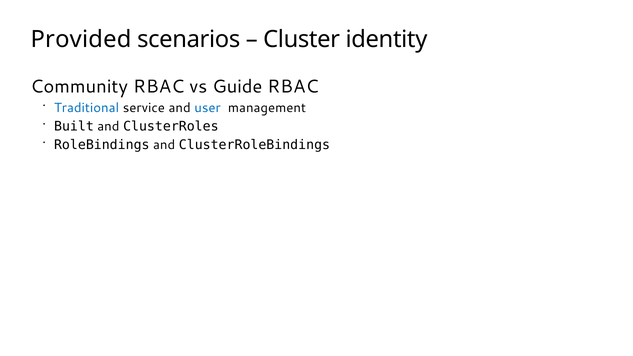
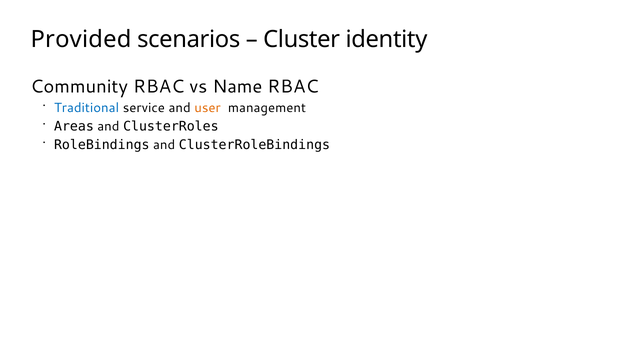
Guide: Guide -> Name (237, 87)
user colour: blue -> orange (208, 108)
Built: Built -> Areas (74, 127)
